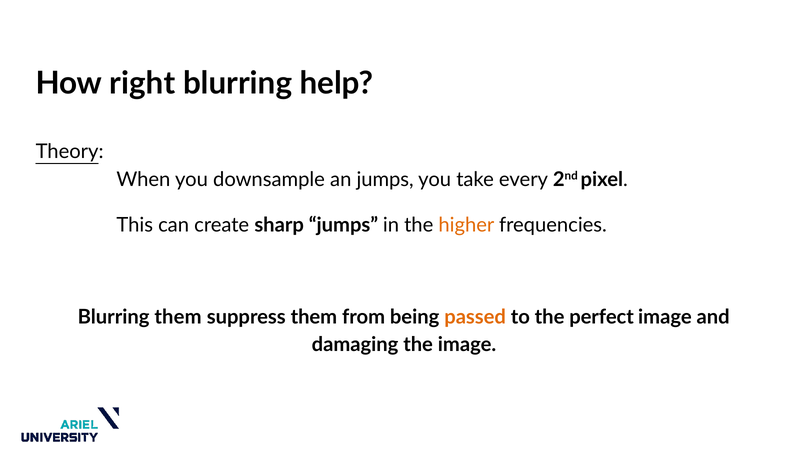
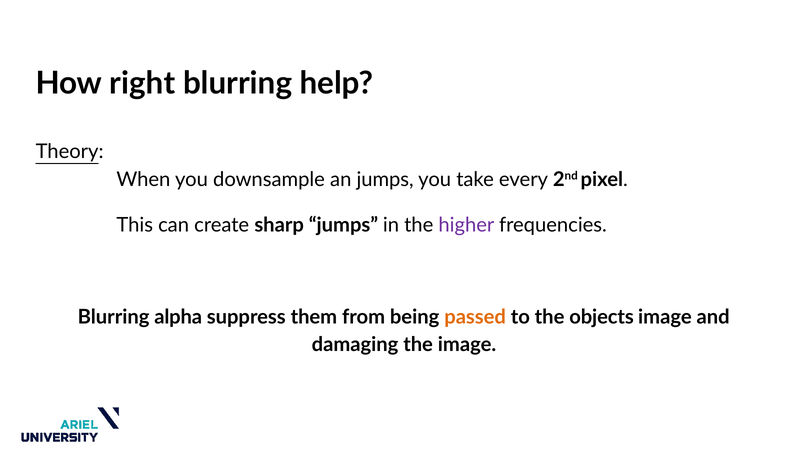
higher colour: orange -> purple (466, 225)
Blurring them: them -> alpha (178, 317)
perfect: perfect -> objects (602, 317)
